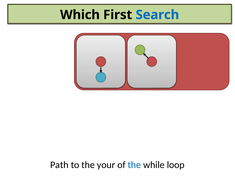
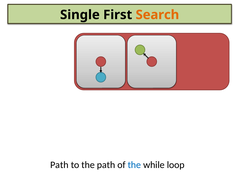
Which: Which -> Single (80, 15)
Search colour: blue -> orange (157, 15)
the your: your -> path (106, 165)
